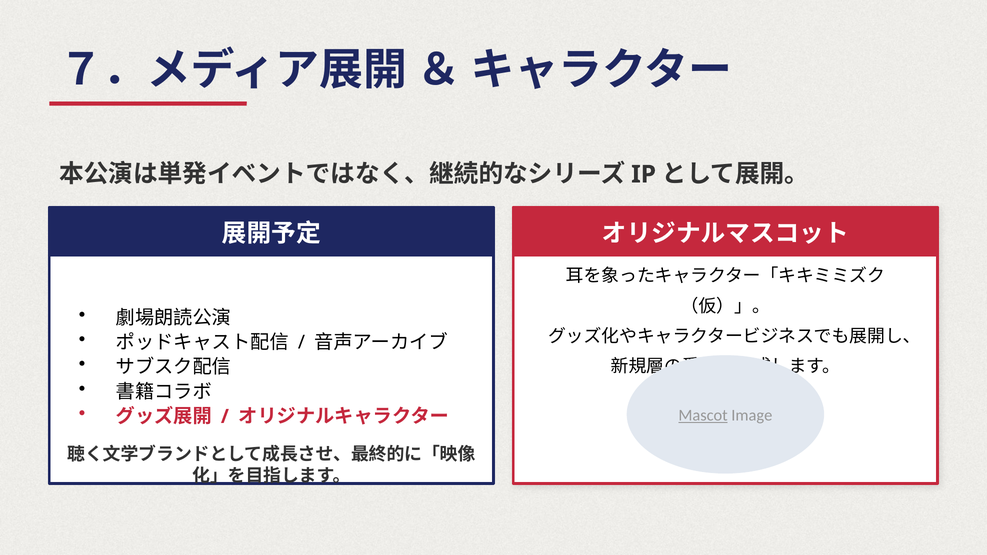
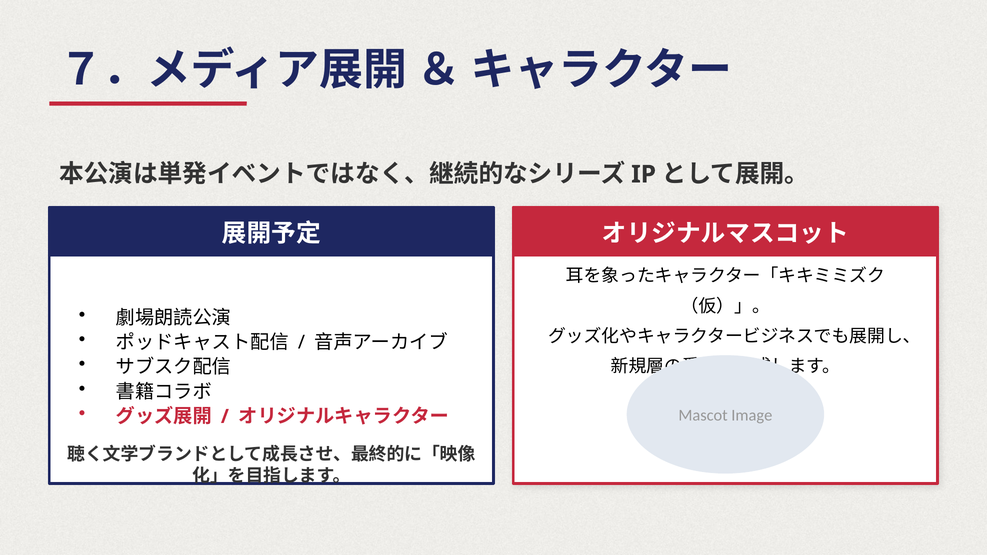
Mascot underline: present -> none (703, 416)
